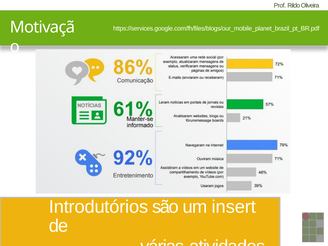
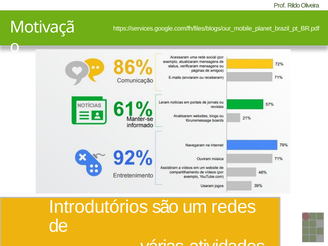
insert: insert -> redes (234, 207)
